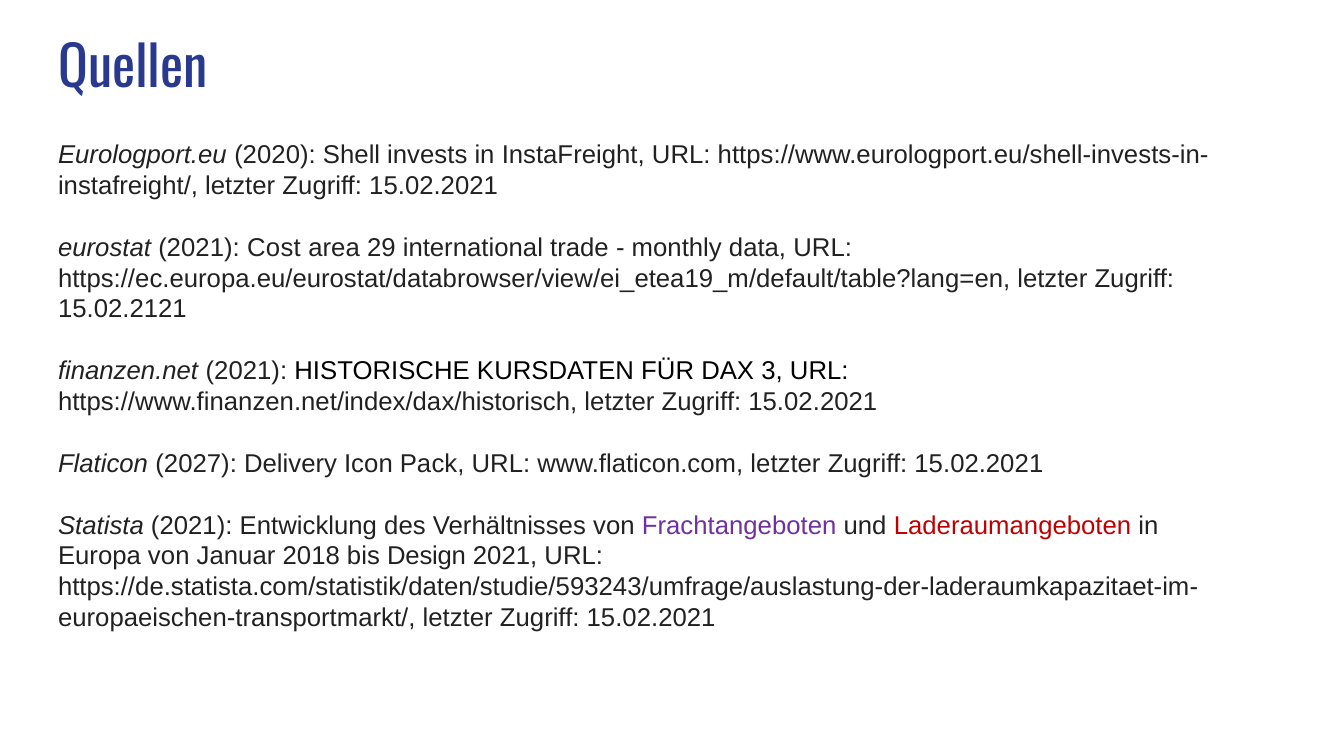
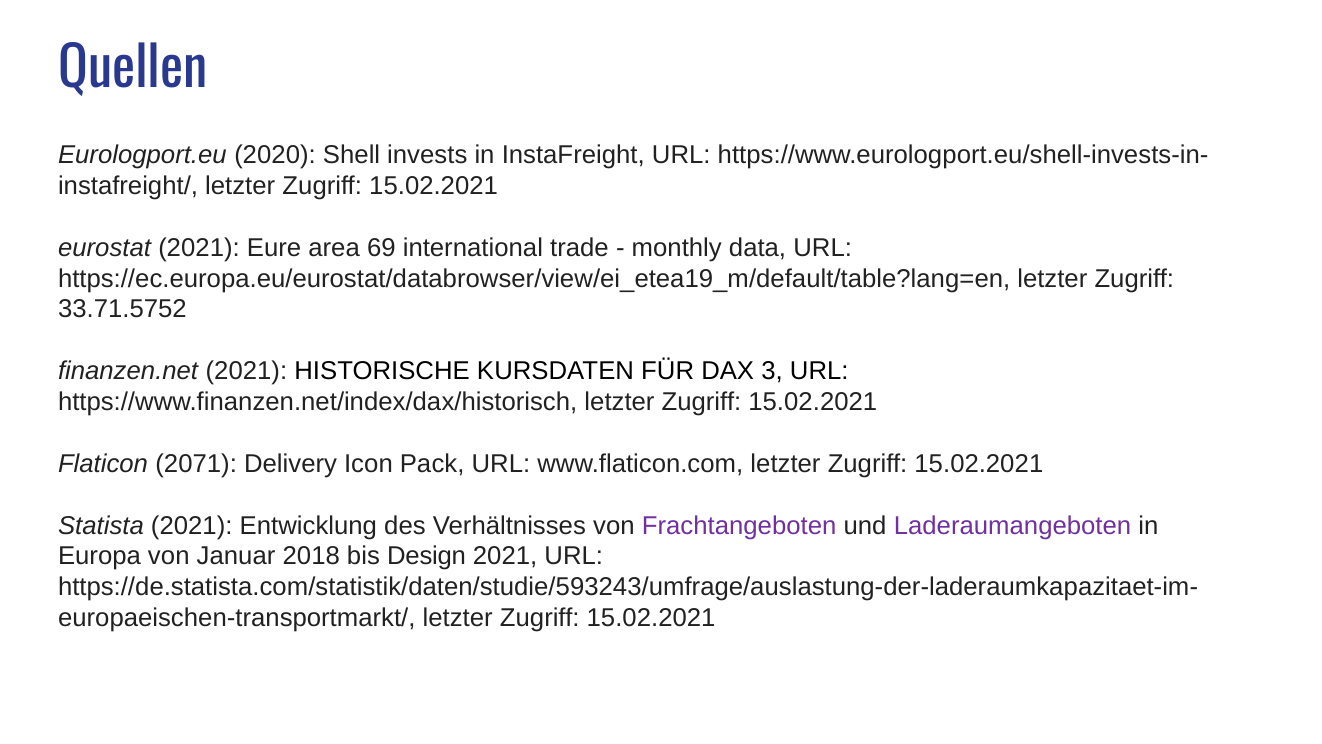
Cost: Cost -> Eure (274, 248)
29: 29 -> 69 (381, 248)
15.02.2121: 15.02.2121 -> 33.71.5752 (122, 309)
2027: 2027 -> 2071 (196, 464)
Laderaumangeboten colour: red -> purple (1013, 525)
